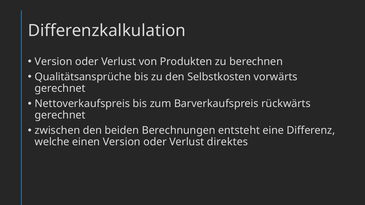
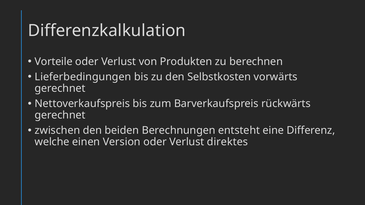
Version: Version -> Vorteile (54, 62)
Qualitätsansprüche: Qualitätsansprüche -> Lieferbedingungen (83, 77)
